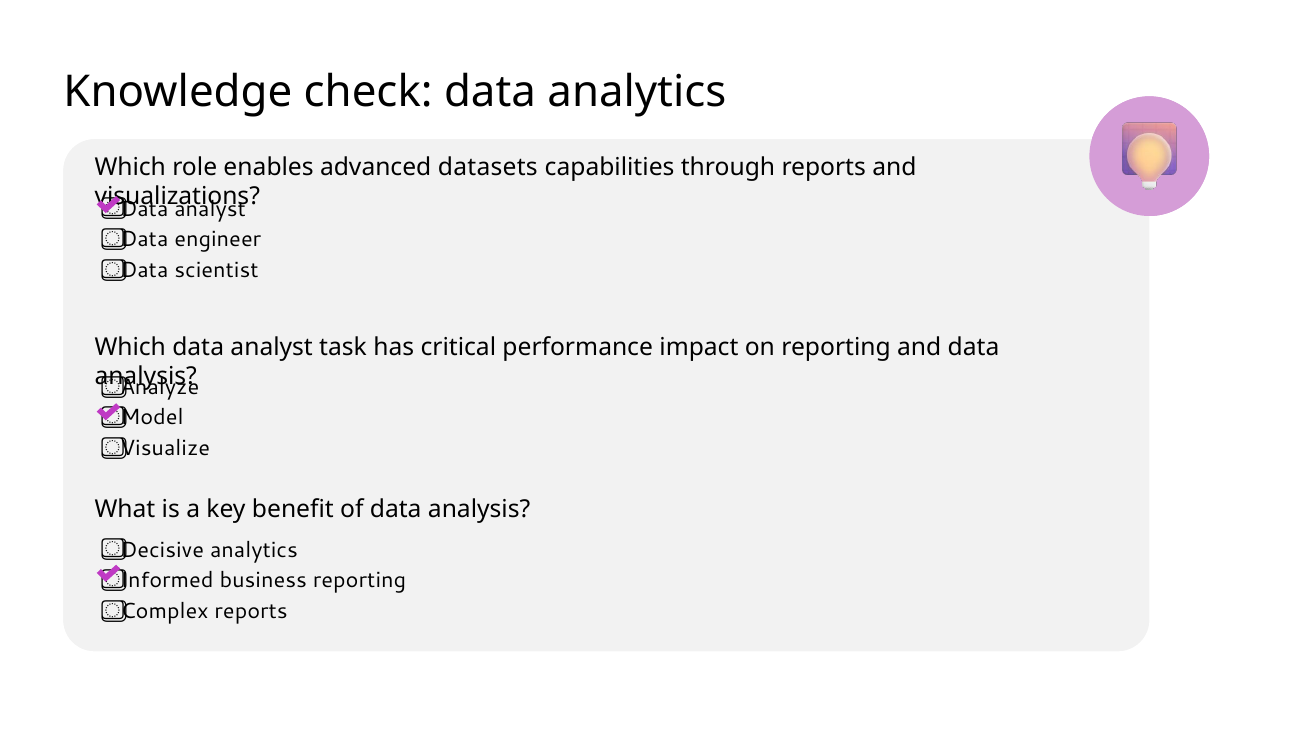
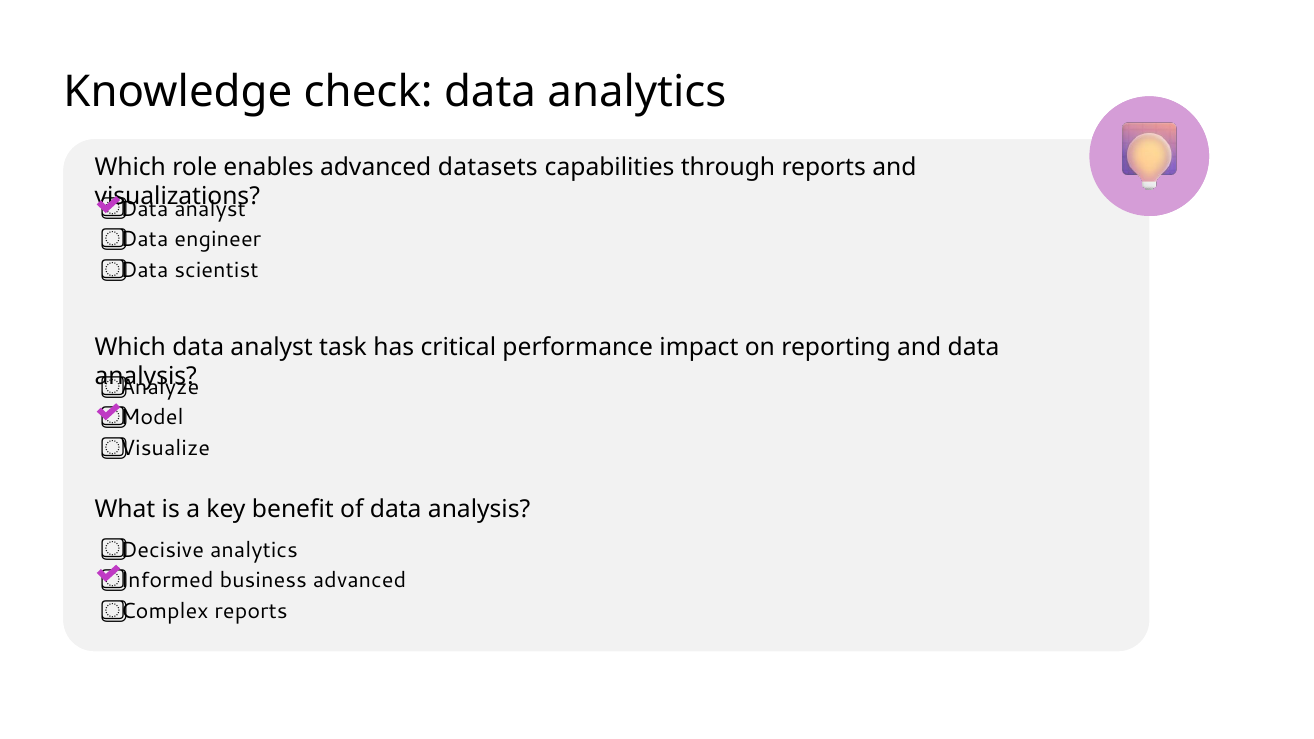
business reporting: reporting -> advanced (360, 581)
